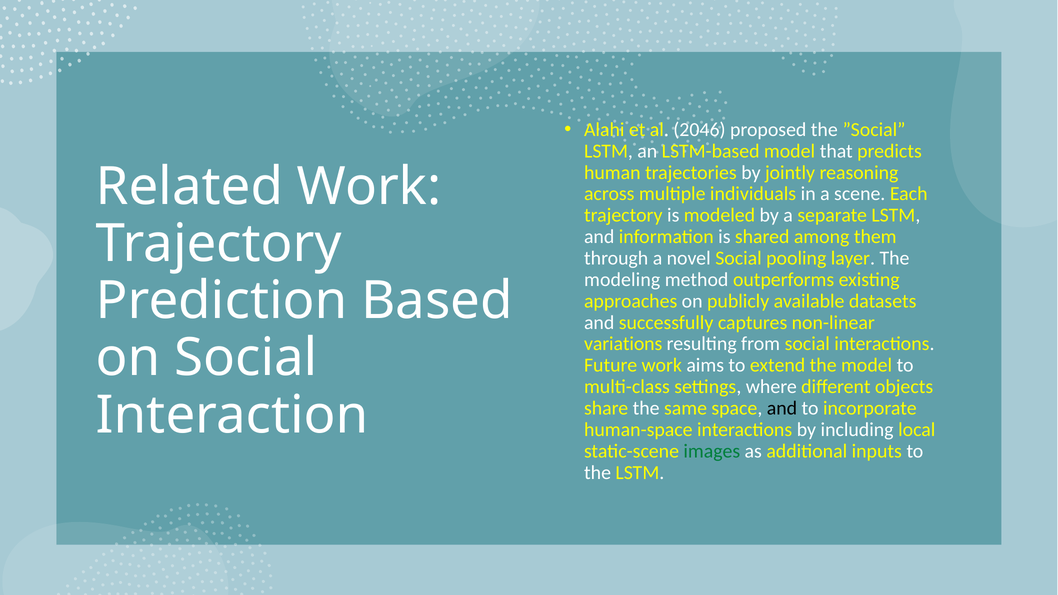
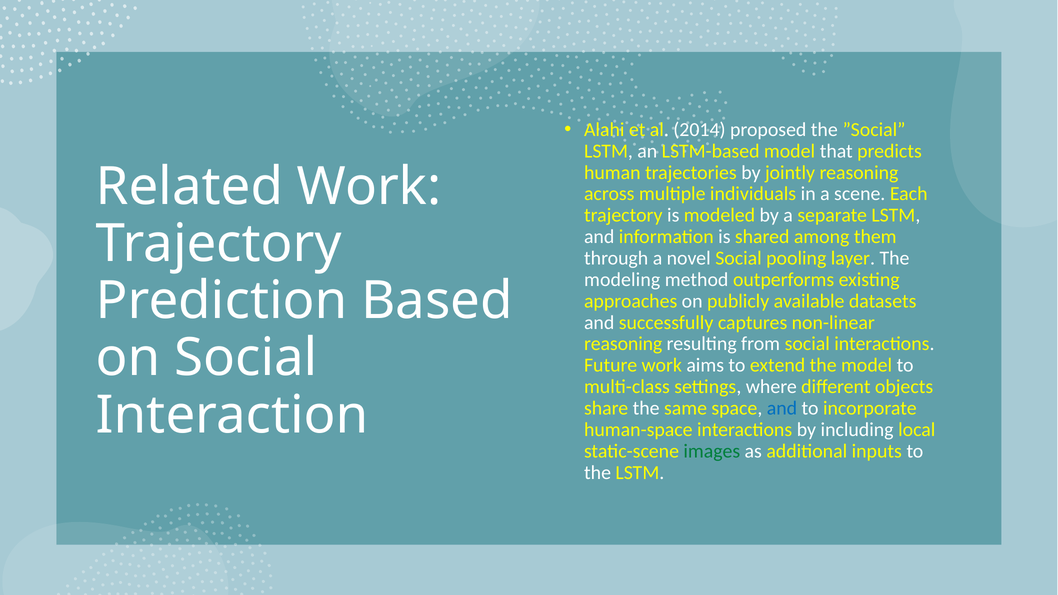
2046: 2046 -> 2014 (699, 130)
variations: variations -> reasoning (623, 344)
and colour: black -> blue (782, 408)
